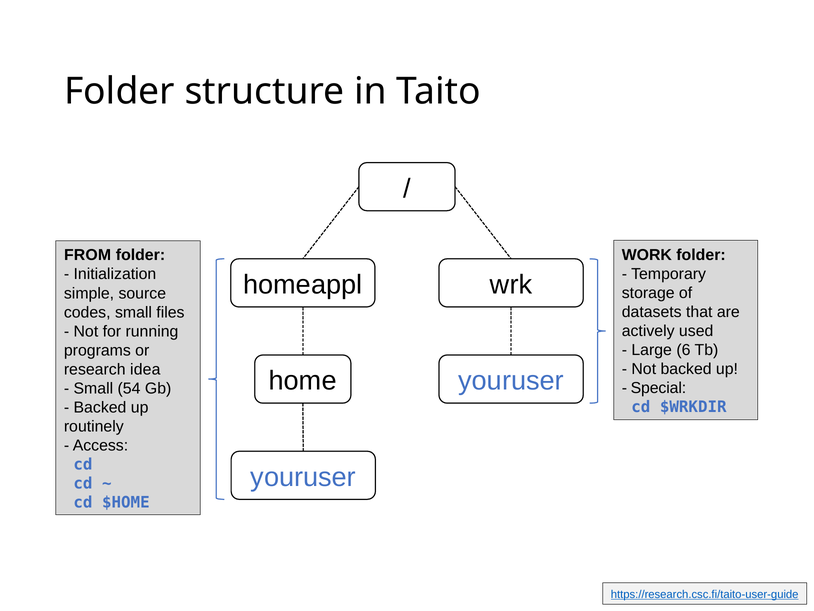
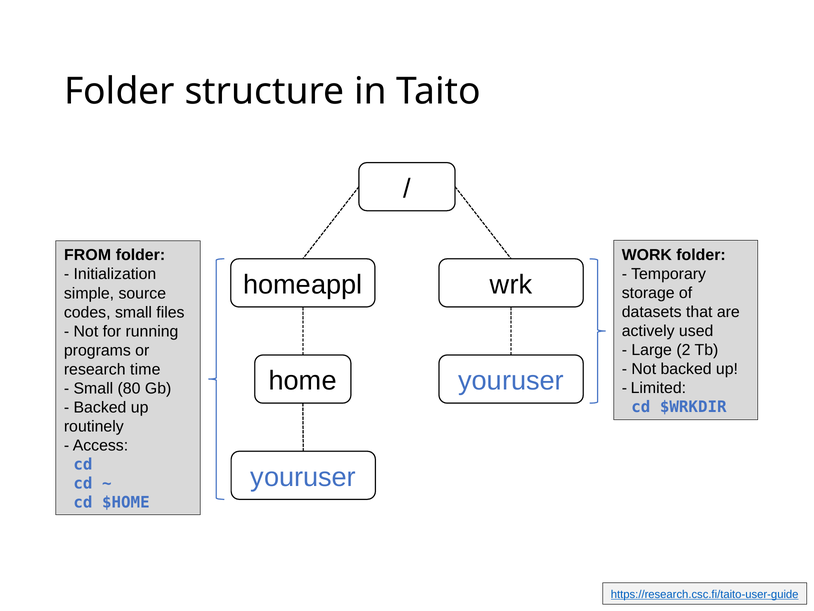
6: 6 -> 2 (683, 350)
idea: idea -> time (145, 369)
Special: Special -> Limited (658, 388)
54: 54 -> 80 (129, 388)
